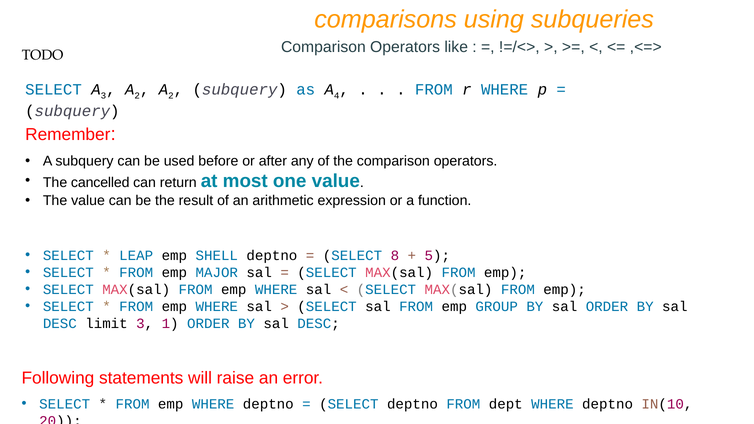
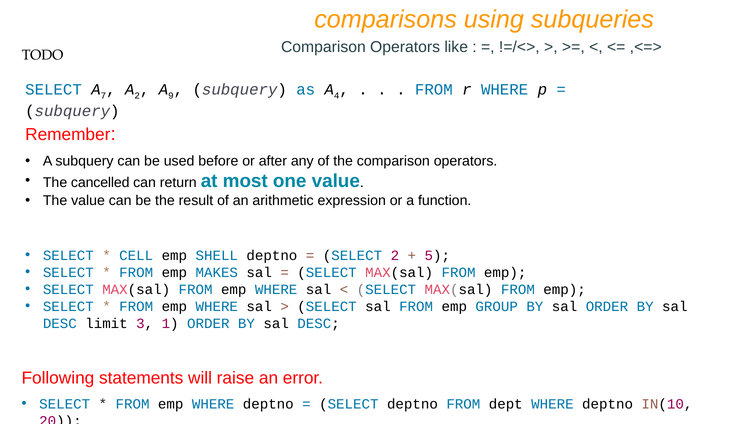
A 3: 3 -> 7 (103, 96)
2: 2 -> 9 (171, 96)
LEAP: LEAP -> CELL (136, 256)
SELECT 8: 8 -> 2 (395, 256)
MAJOR: MAJOR -> MAKES (217, 273)
